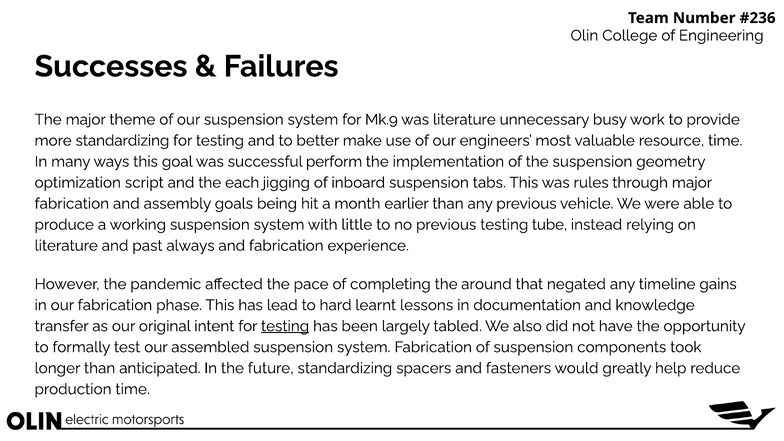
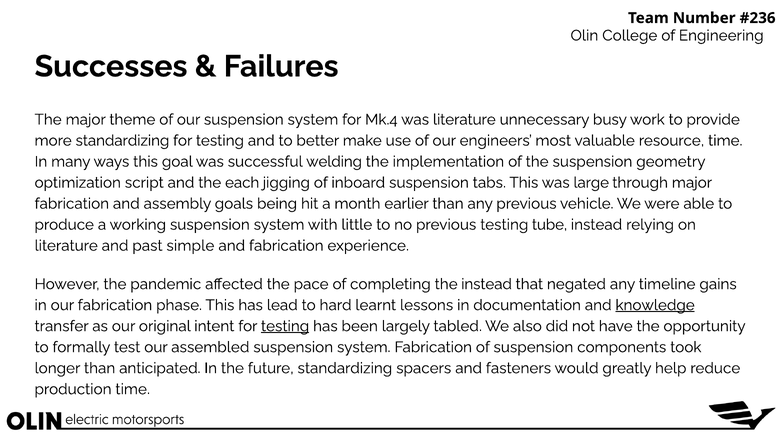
Mk.9: Mk.9 -> Mk.4 (381, 120)
perform: perform -> welding (334, 162)
rules: rules -> large (591, 183)
always: always -> simple (190, 246)
the around: around -> instead (487, 284)
knowledge underline: none -> present (655, 305)
